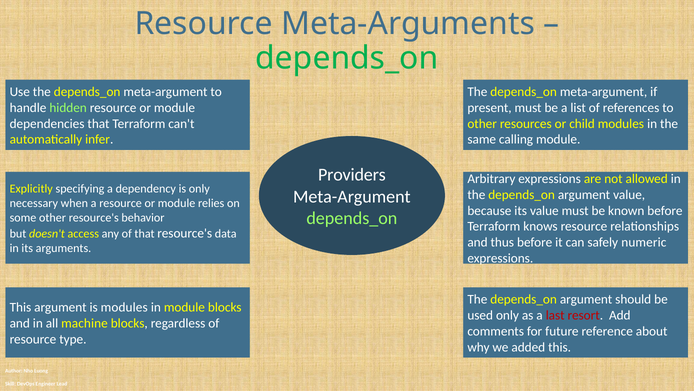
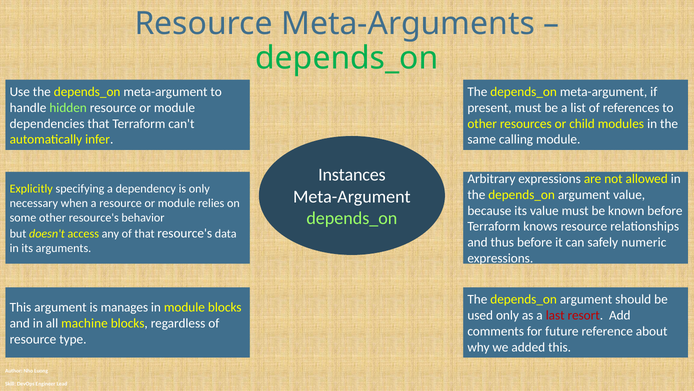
Providers: Providers -> Instances (352, 175)
is modules: modules -> manages (124, 307)
